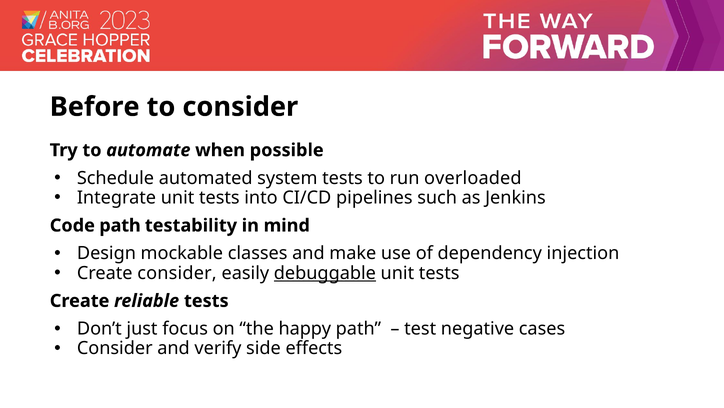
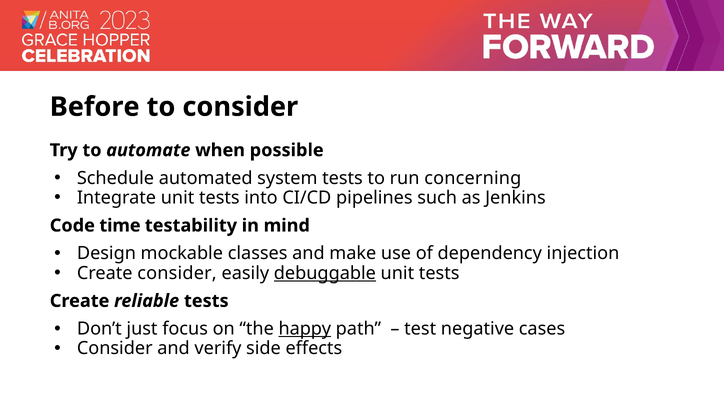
overloaded: overloaded -> concerning (473, 178)
Code path: path -> time (120, 225)
happy underline: none -> present (305, 328)
